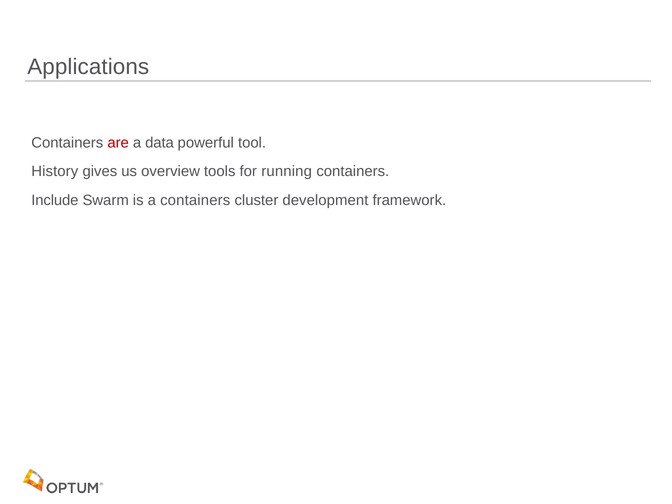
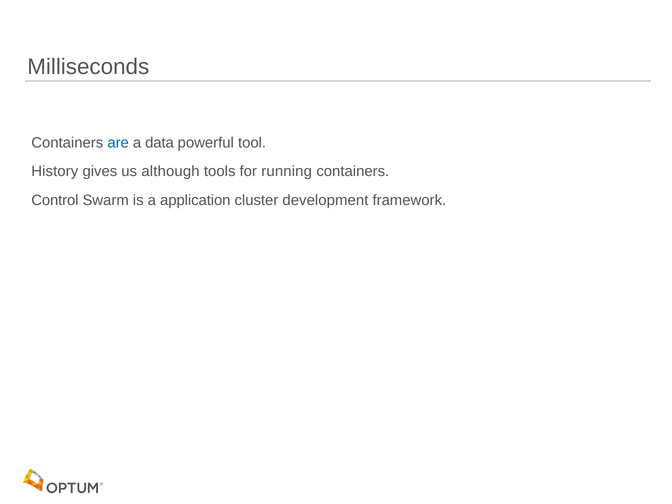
Applications: Applications -> Milliseconds (88, 67)
are colour: red -> blue (118, 143)
overview: overview -> although (171, 172)
Include: Include -> Control (55, 200)
a containers: containers -> application (195, 200)
